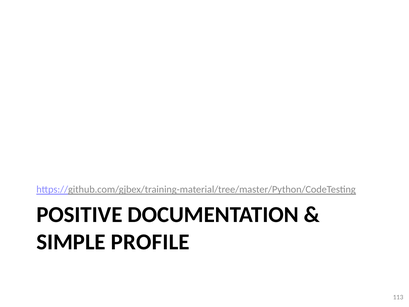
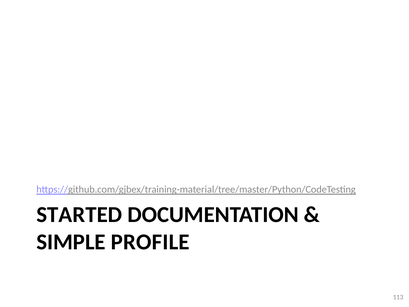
POSITIVE: POSITIVE -> STARTED (79, 214)
